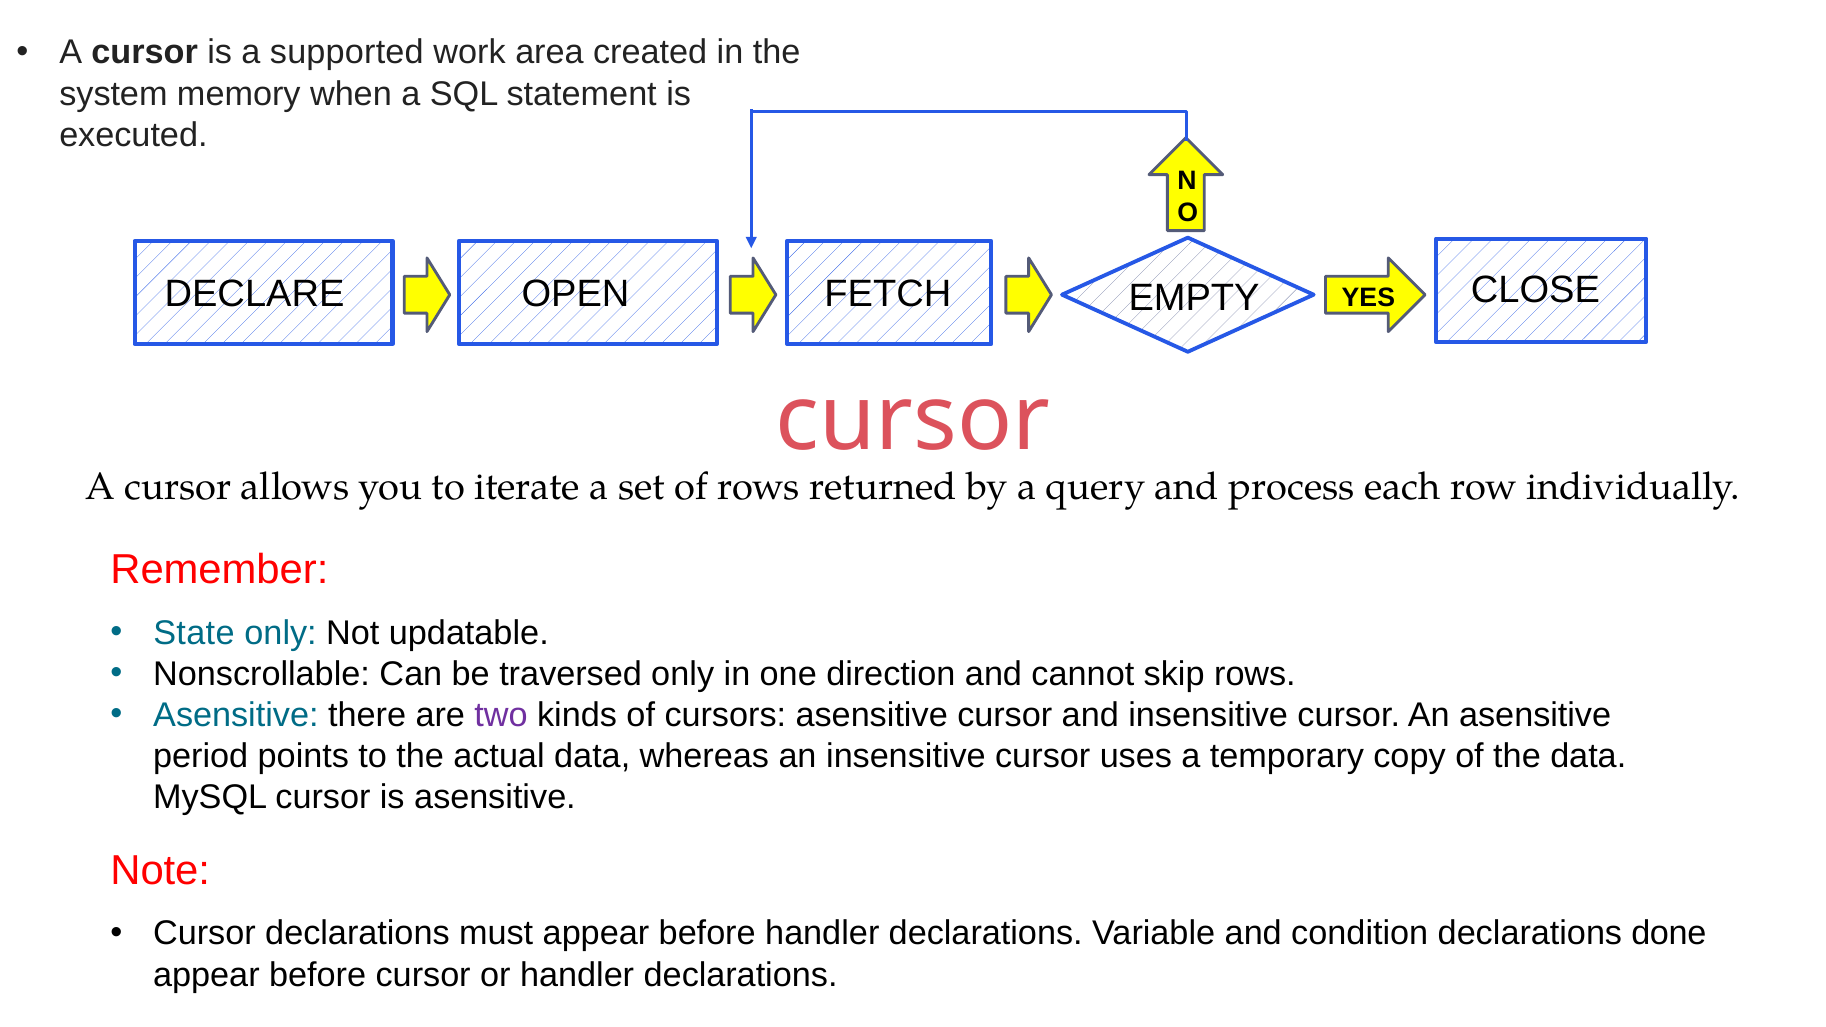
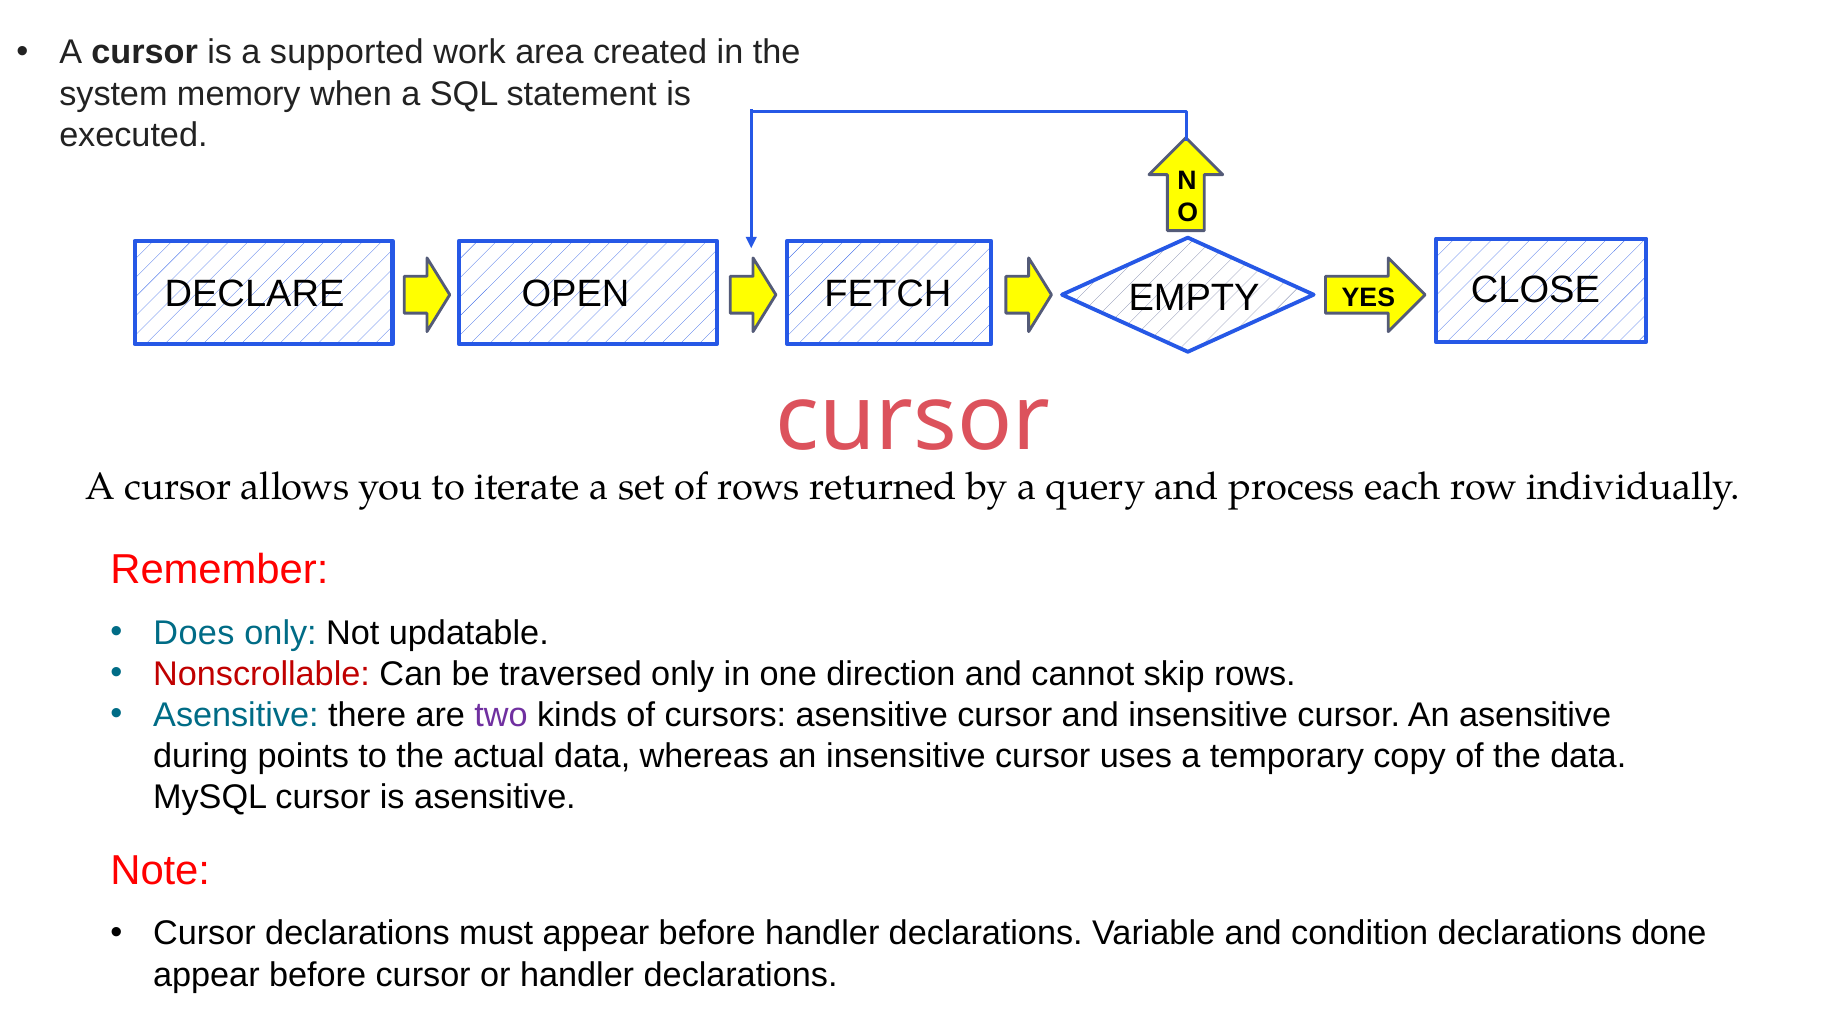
State: State -> Does (194, 633)
Nonscrollable colour: black -> red (262, 674)
period: period -> during (201, 756)
